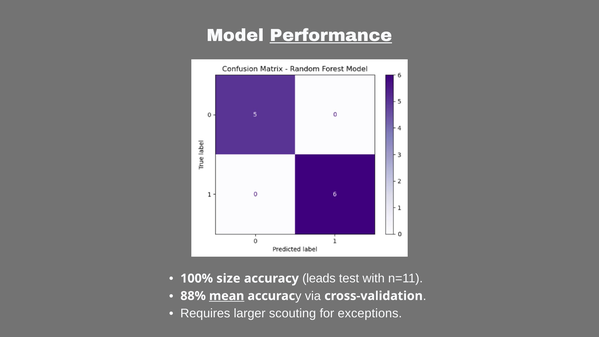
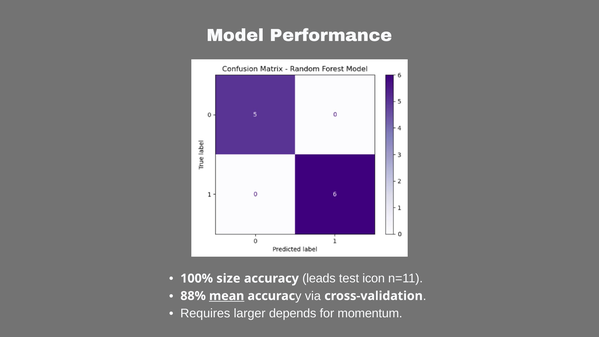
Performance underline: present -> none (331, 35)
with: with -> icon (374, 278)
scouting: scouting -> depends (293, 313)
exceptions: exceptions -> momentum (370, 313)
